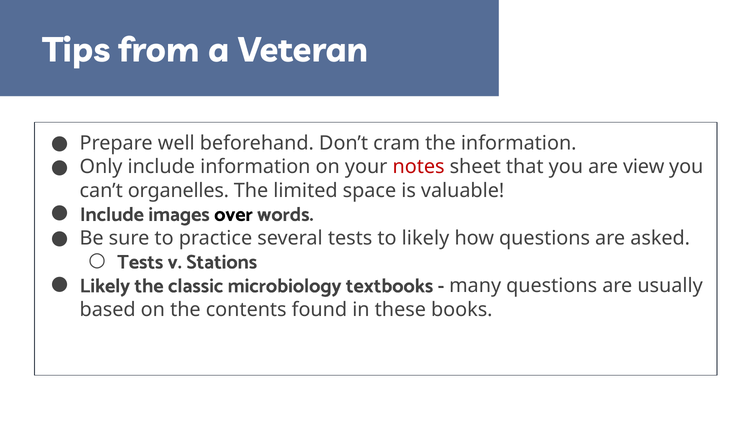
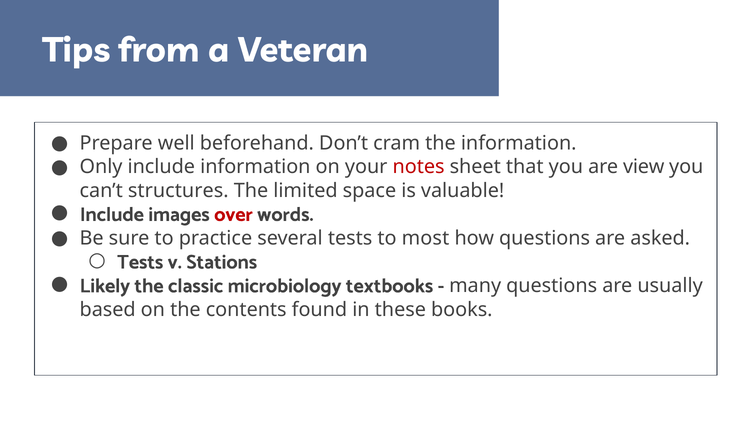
organelles: organelles -> structures (178, 191)
over colour: black -> red (233, 214)
to likely: likely -> most (425, 238)
